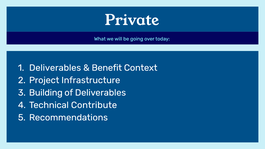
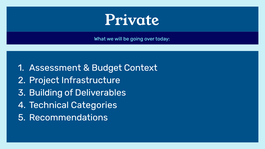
Deliverables: Deliverables -> Assessment (55, 68)
Benefit: Benefit -> Budget (107, 68)
Contribute: Contribute -> Categories (94, 105)
